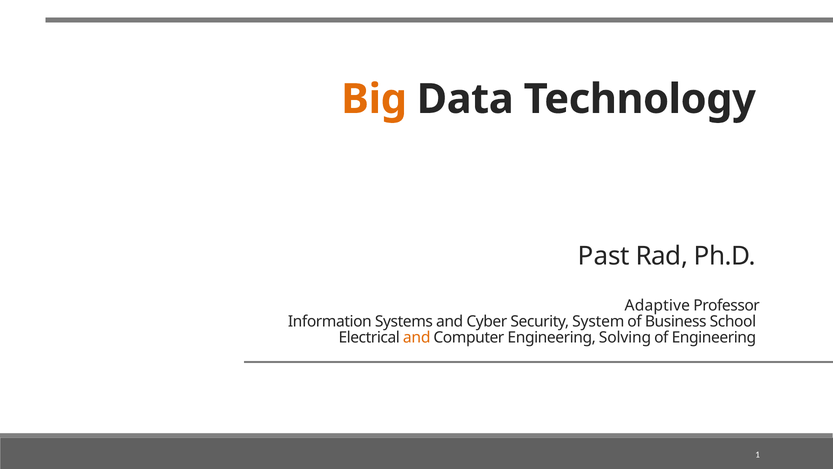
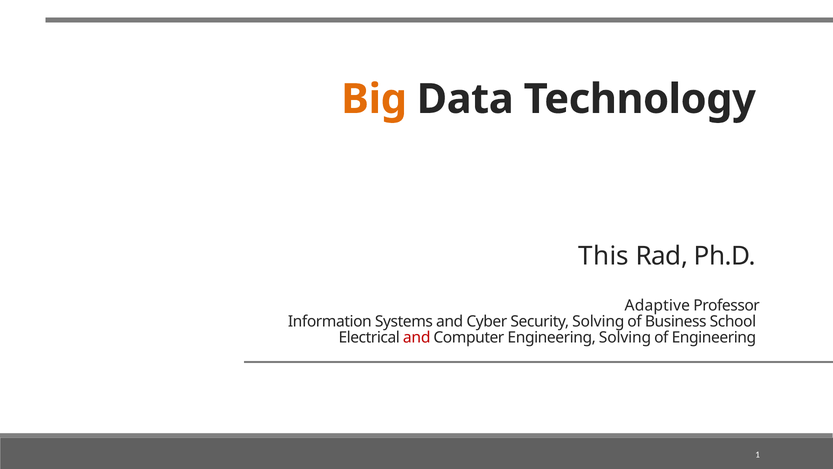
Past: Past -> This (604, 256)
Security System: System -> Solving (598, 321)
and colour: orange -> red (417, 337)
